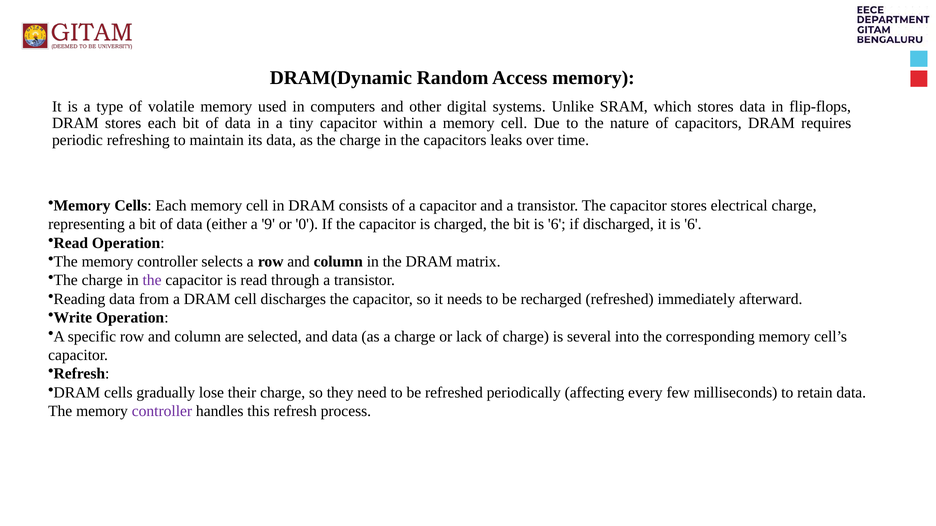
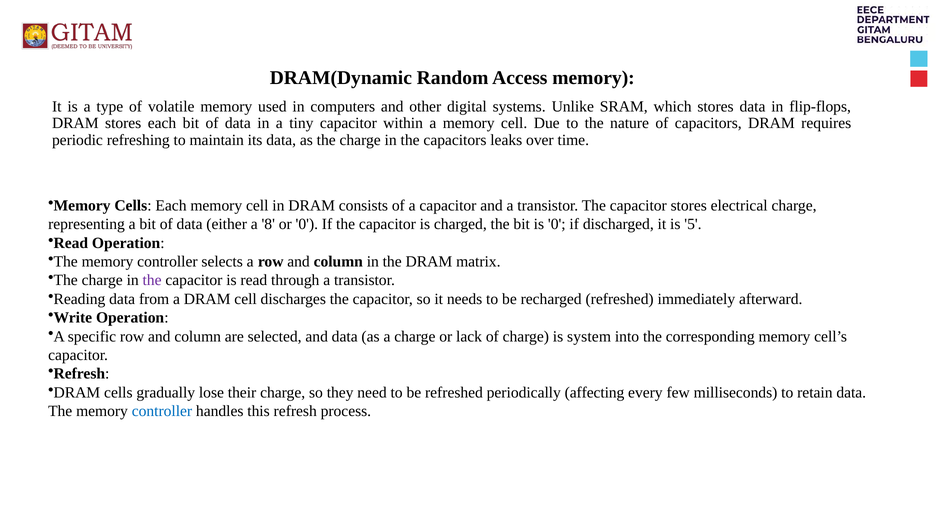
9: 9 -> 8 (268, 224)
bit is 6: 6 -> 0 (557, 224)
it is 6: 6 -> 5 (693, 224)
several: several -> system (589, 337)
controller colour: purple -> blue (162, 412)
